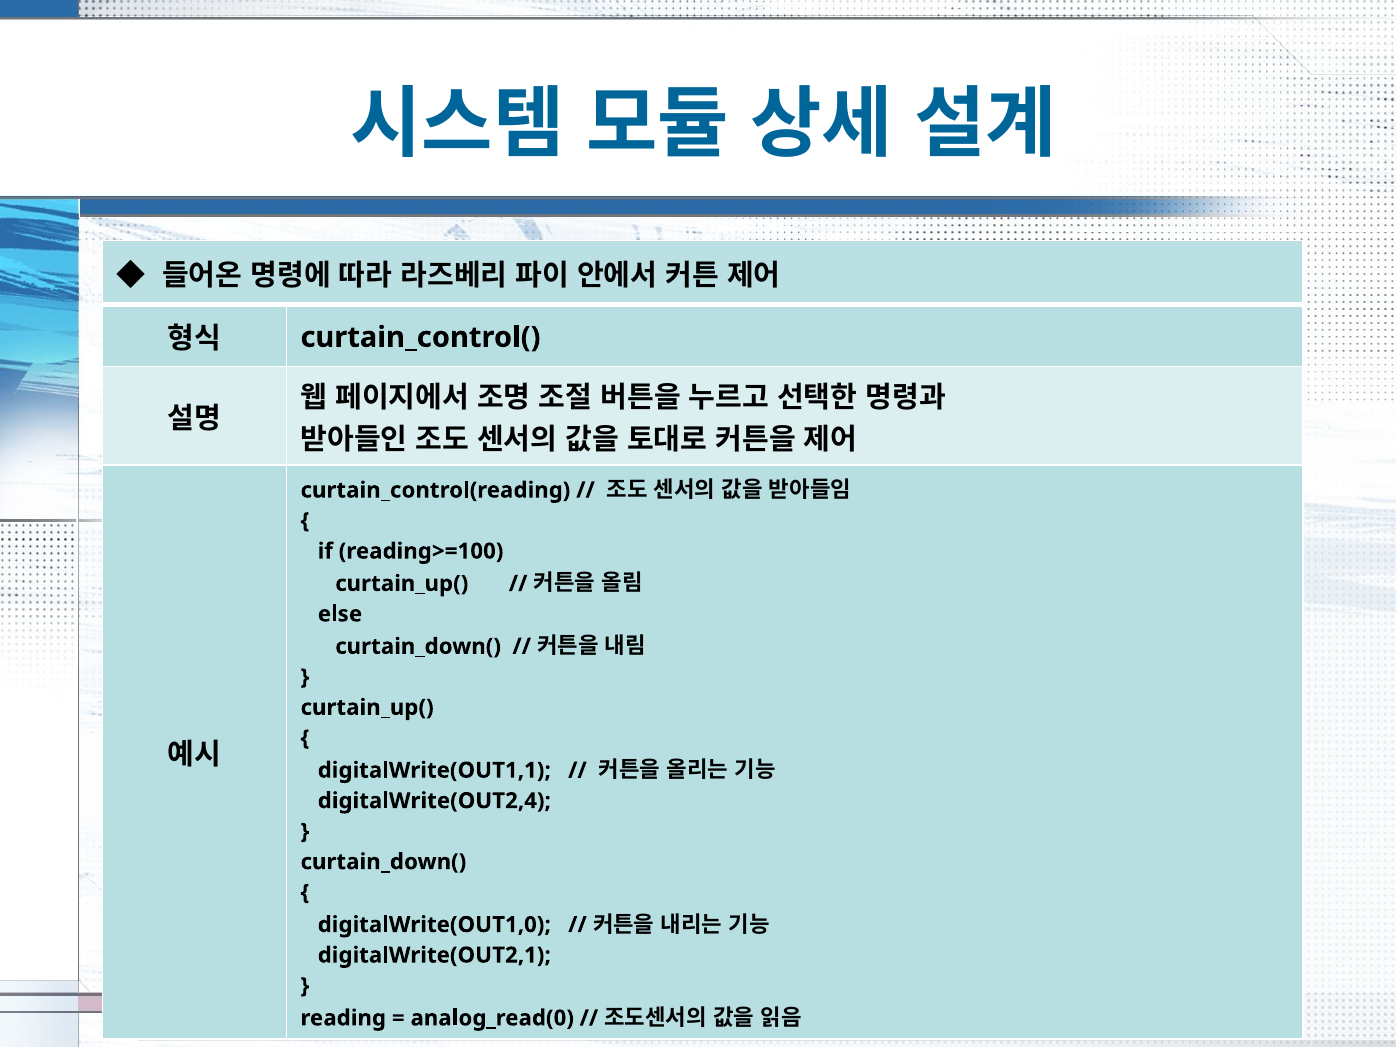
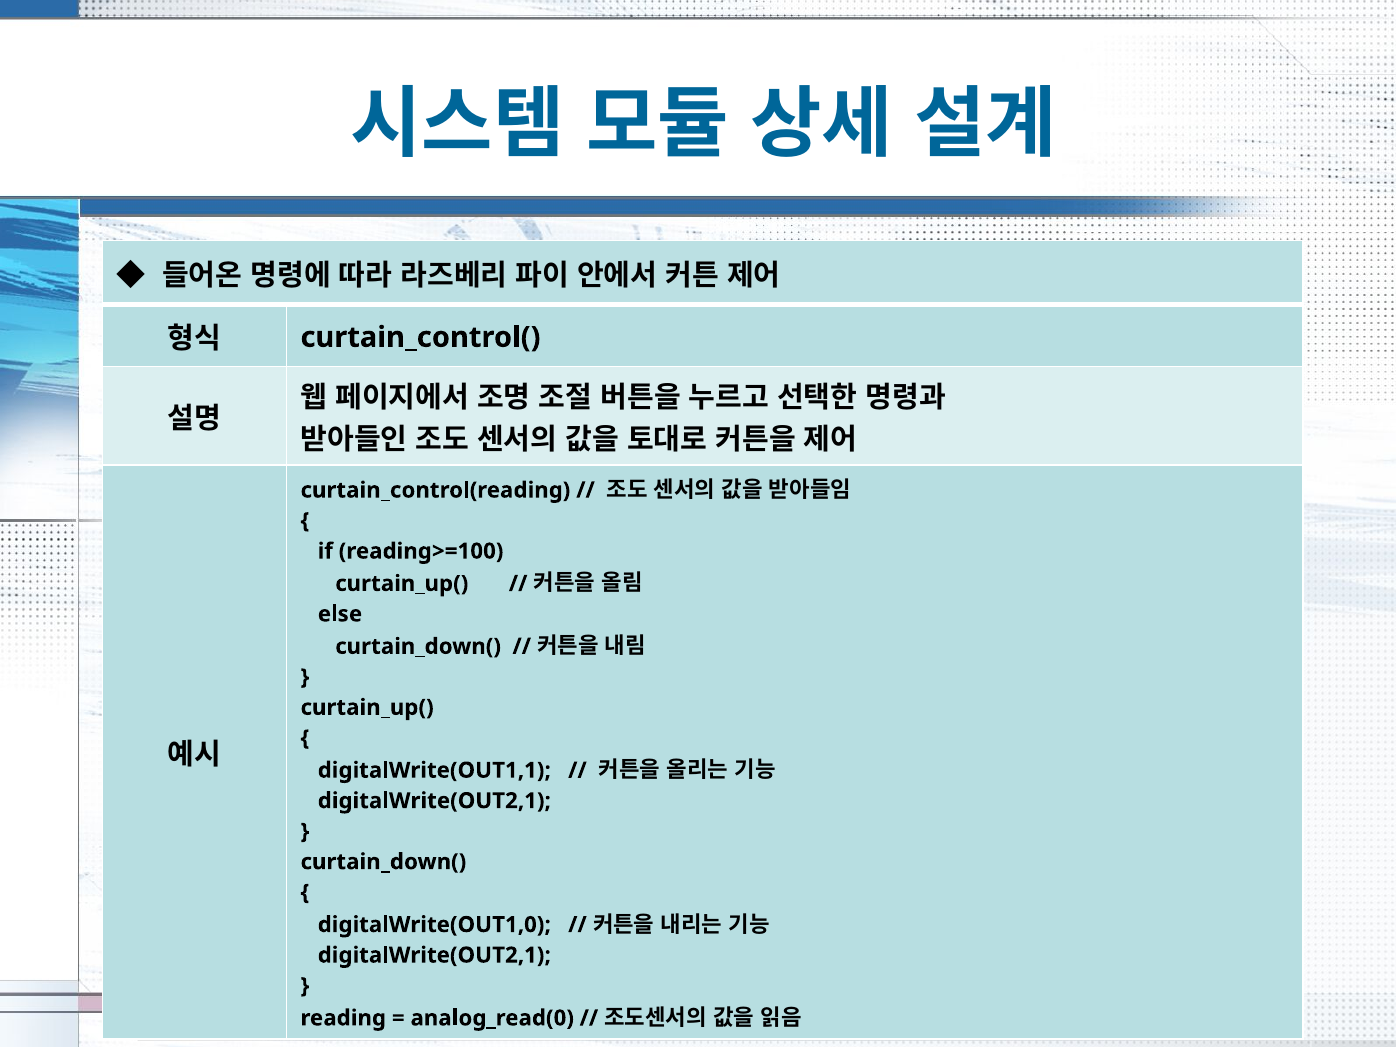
digitalWrite(OUT2,4: digitalWrite(OUT2,4 -> digitalWrite(OUT2,1 (434, 801)
